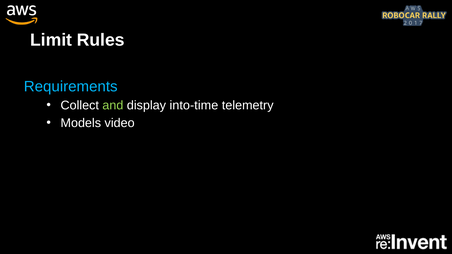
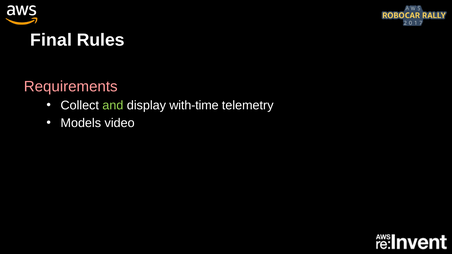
Limit: Limit -> Final (51, 40)
Requirements colour: light blue -> pink (71, 87)
into-time: into-time -> with-time (194, 106)
